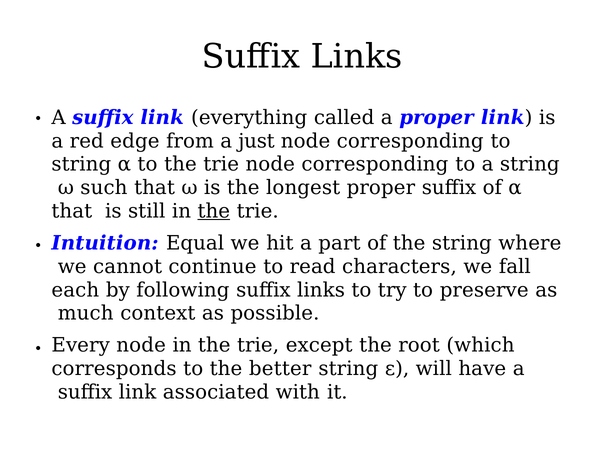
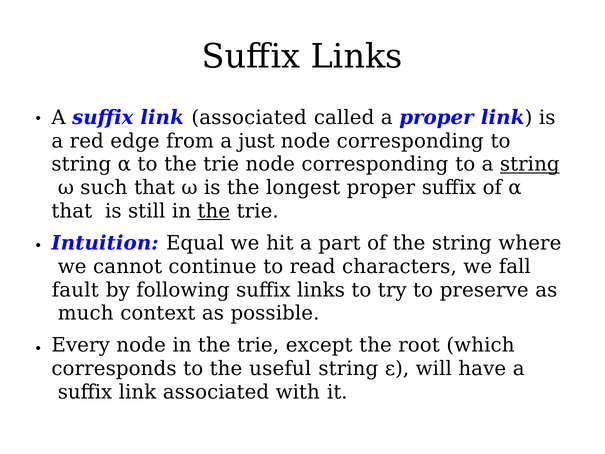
everything: everything -> associated (249, 118)
string underline: none -> present (530, 164)
each: each -> fault (75, 290)
better: better -> useful (280, 368)
